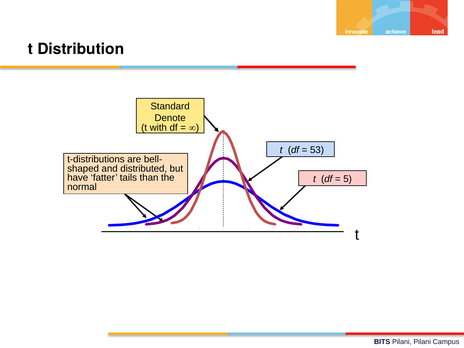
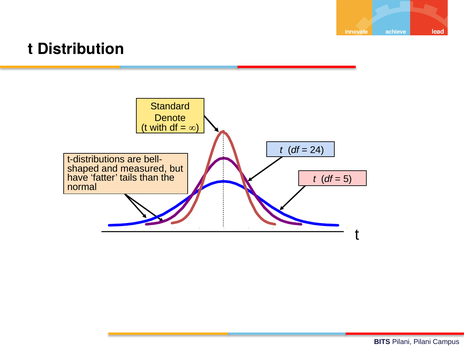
53: 53 -> 24 (317, 150)
distributed: distributed -> measured (144, 169)
